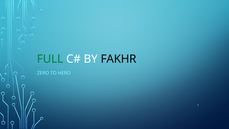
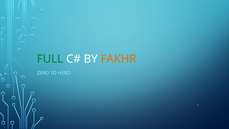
FAKHR colour: black -> orange (119, 59)
